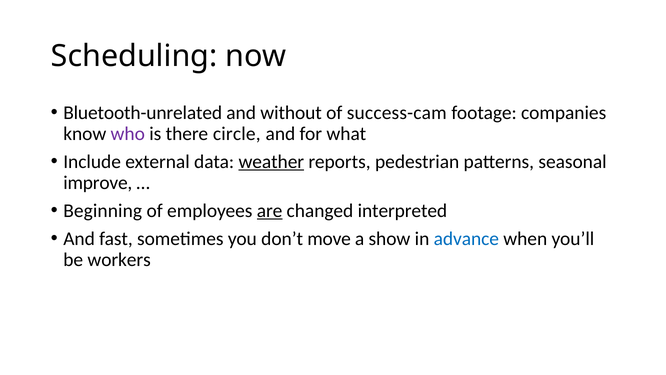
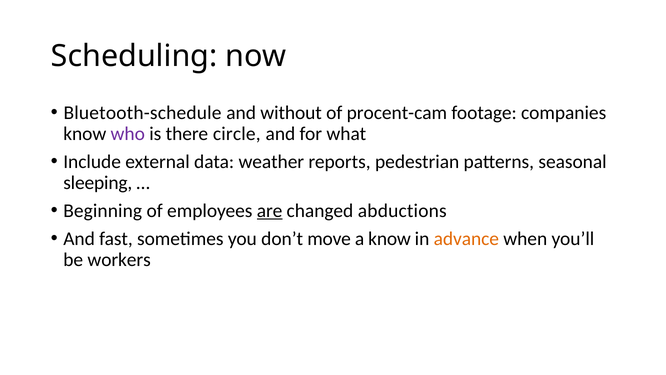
Bluetooth-unrelated: Bluetooth-unrelated -> Bluetooth-schedule (143, 113)
success-cam: success-cam -> procent-cam (397, 113)
weather underline: present -> none (271, 162)
improve: improve -> sleeping (98, 182)
interpreted: interpreted -> abductions (402, 210)
a show: show -> know (390, 238)
advance colour: blue -> orange (466, 238)
